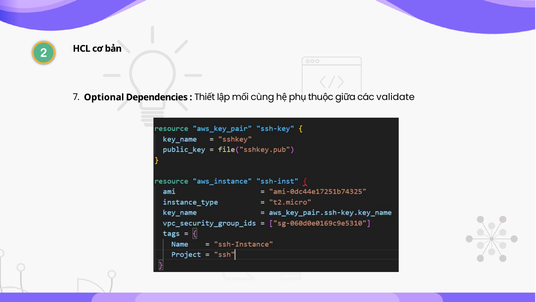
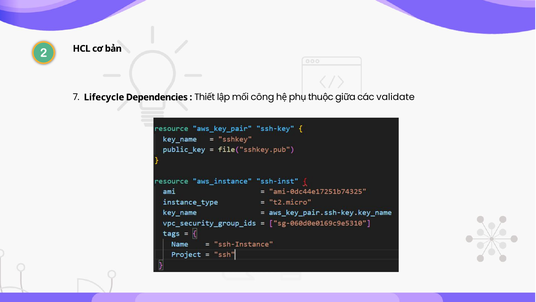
Optional: Optional -> Lifecycle (104, 97)
cùng: cùng -> công (262, 97)
